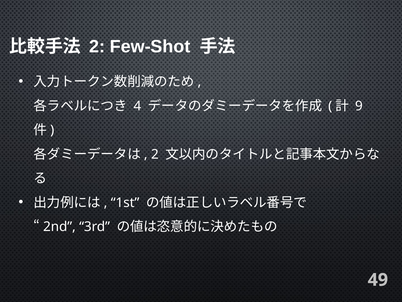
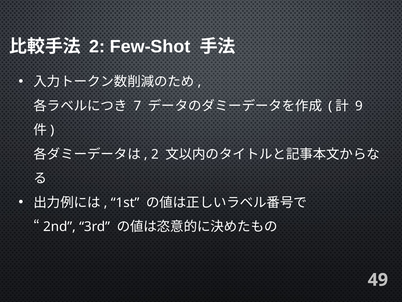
4: 4 -> 7 (137, 106)
